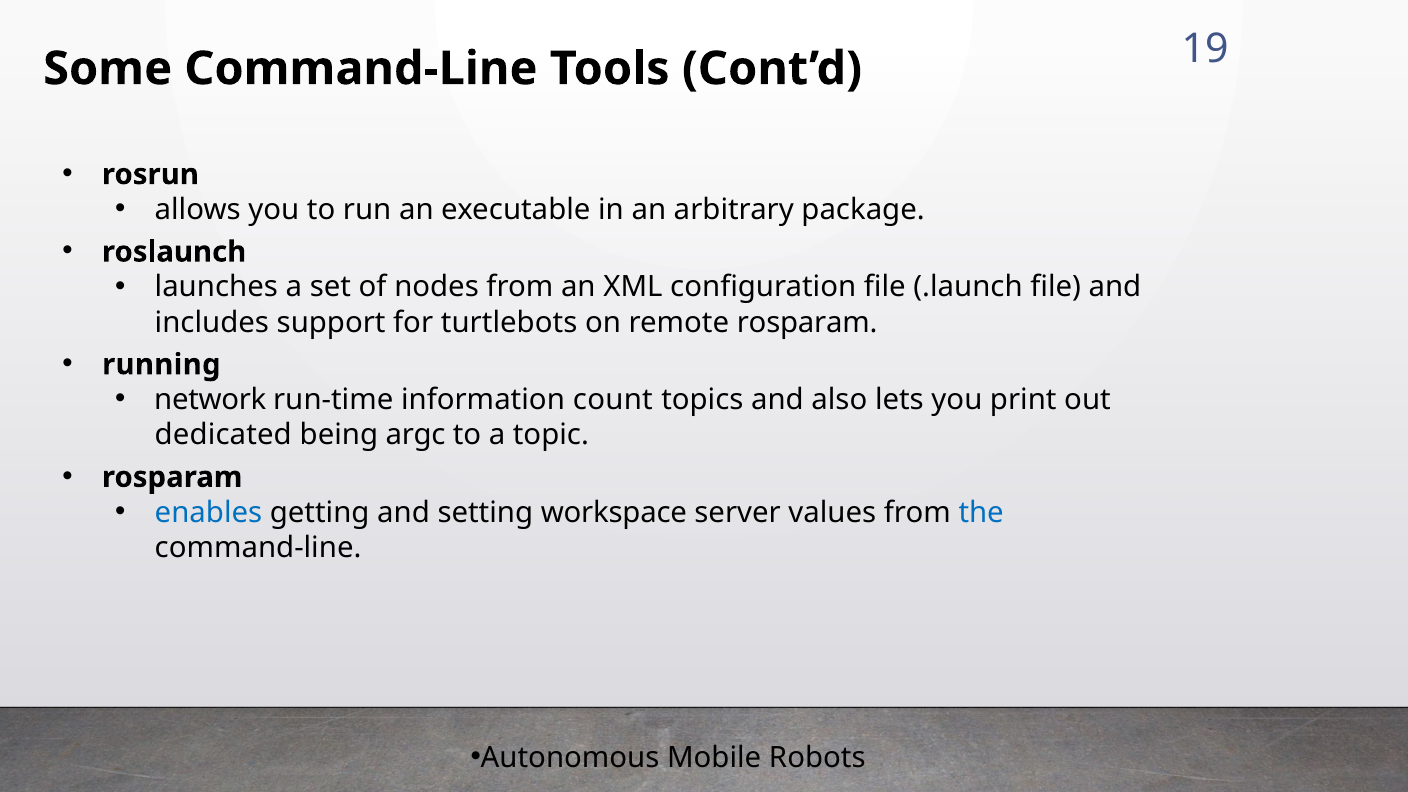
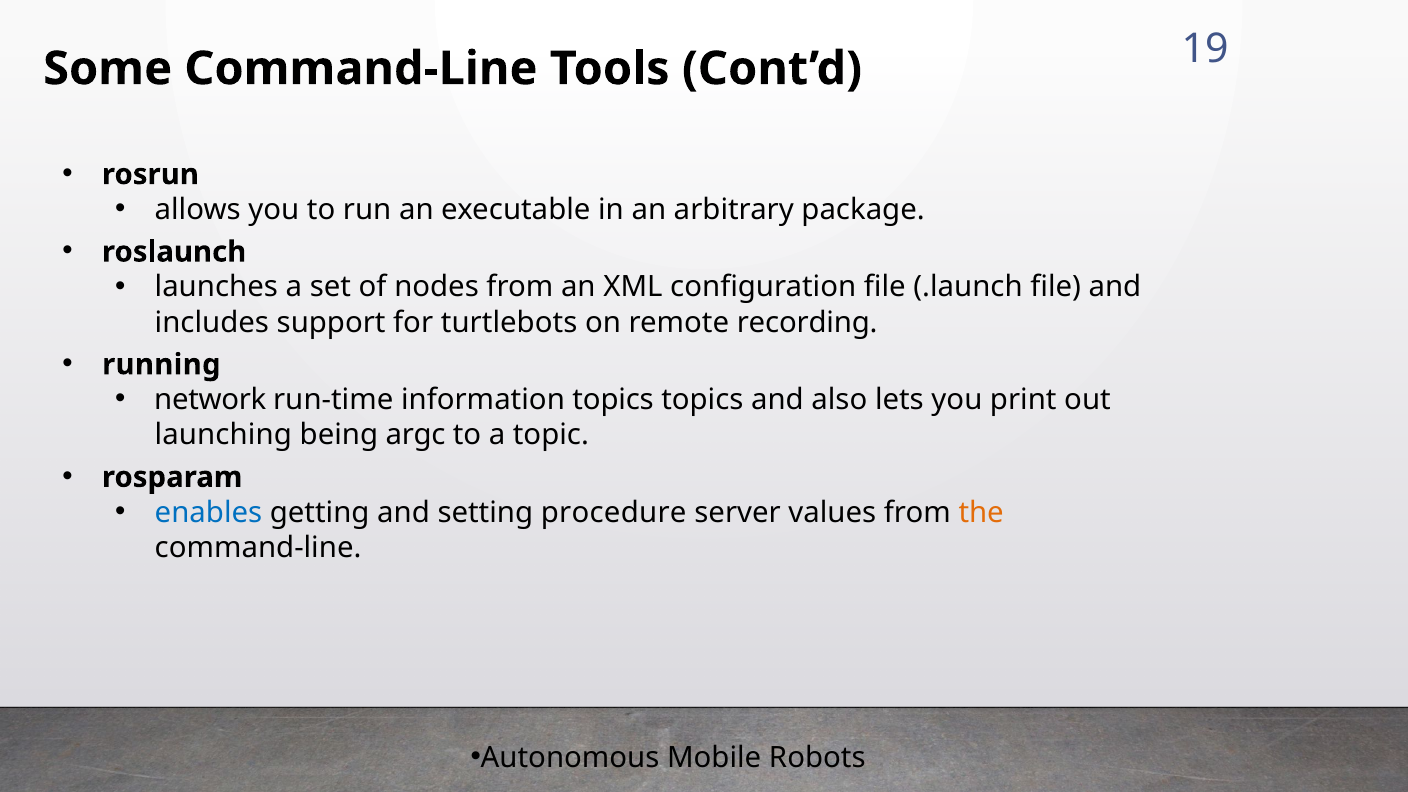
remote rosparam: rosparam -> recording (807, 322)
information count: count -> topics (613, 400)
dedicated: dedicated -> launching (223, 435)
workspace: workspace -> procedure (614, 512)
the colour: blue -> orange (981, 512)
